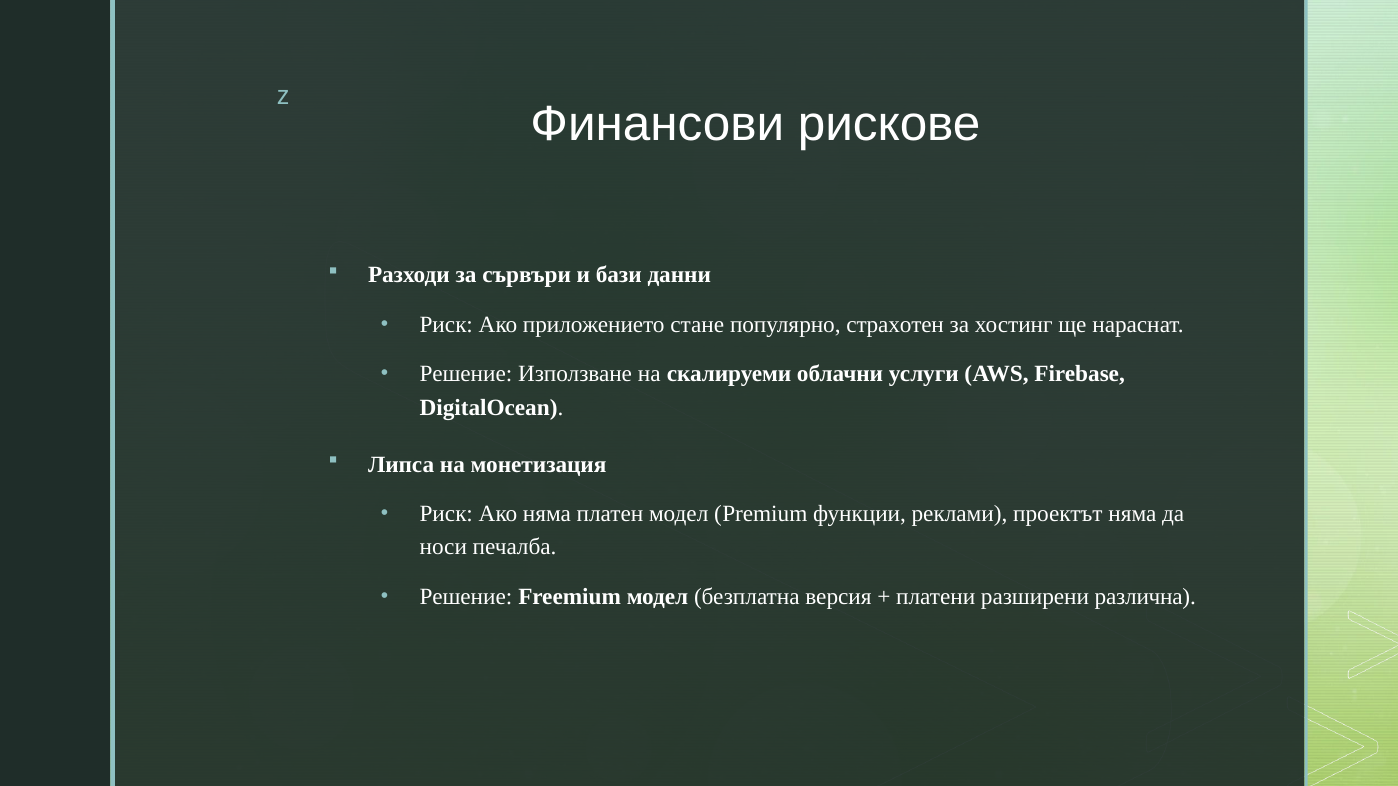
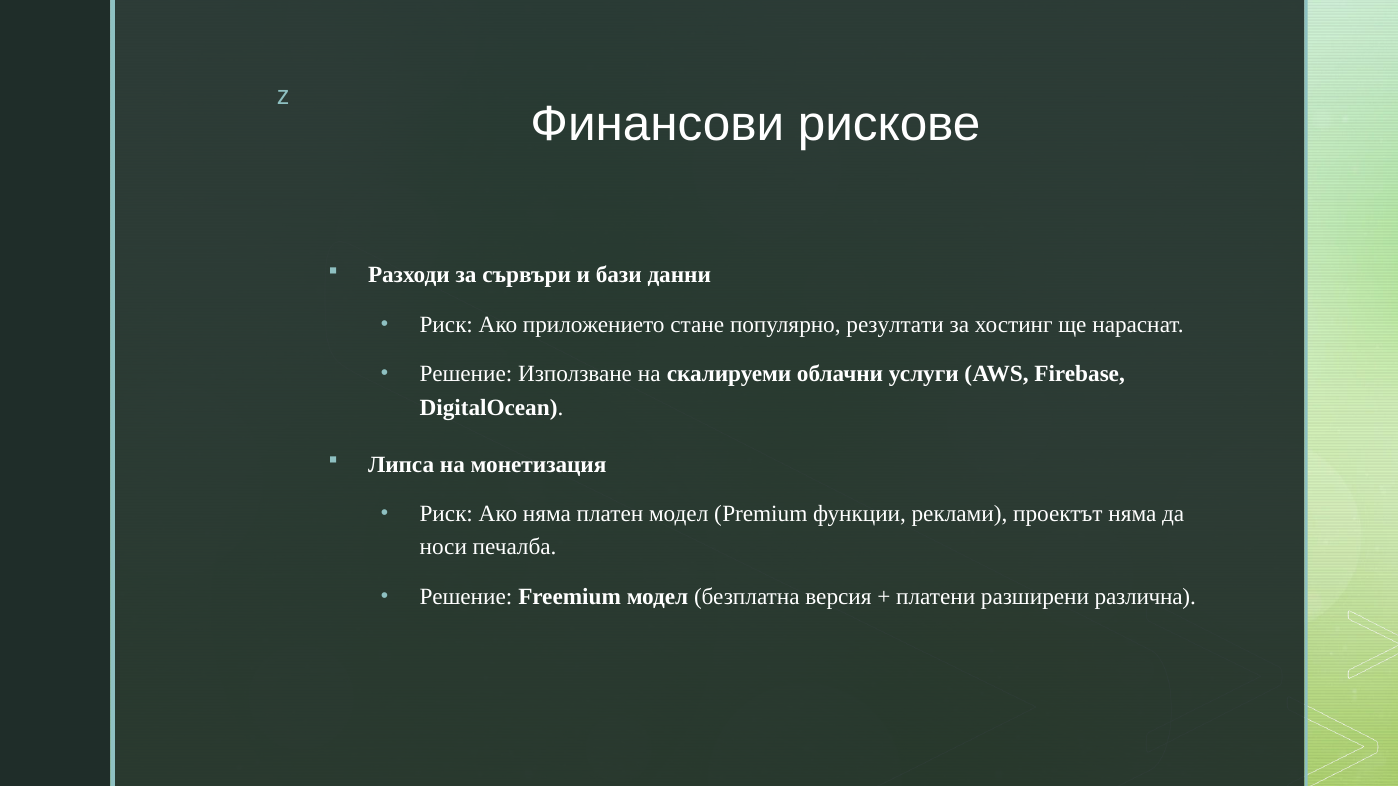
страхотен: страхотен -> резултати (895, 325)
